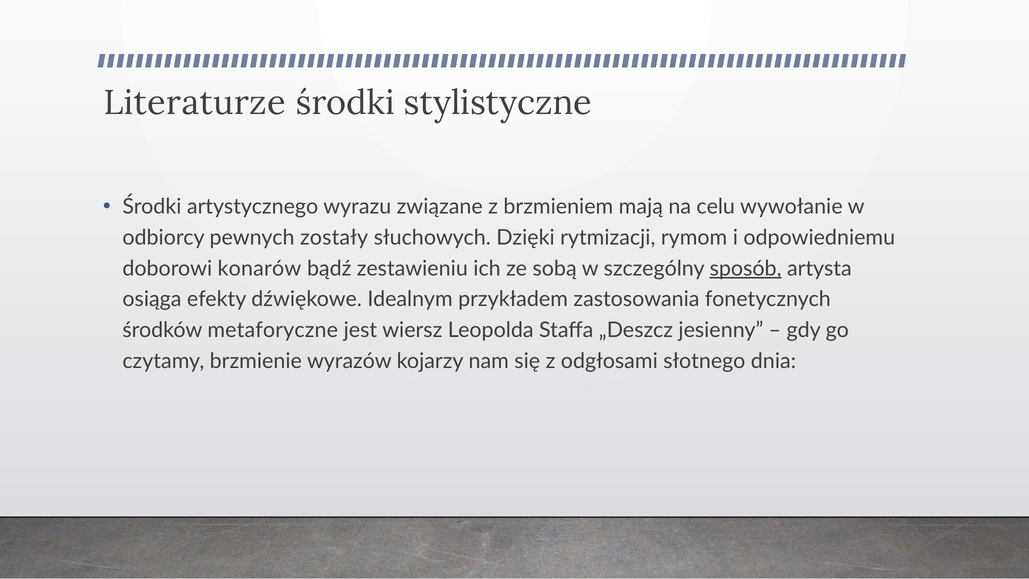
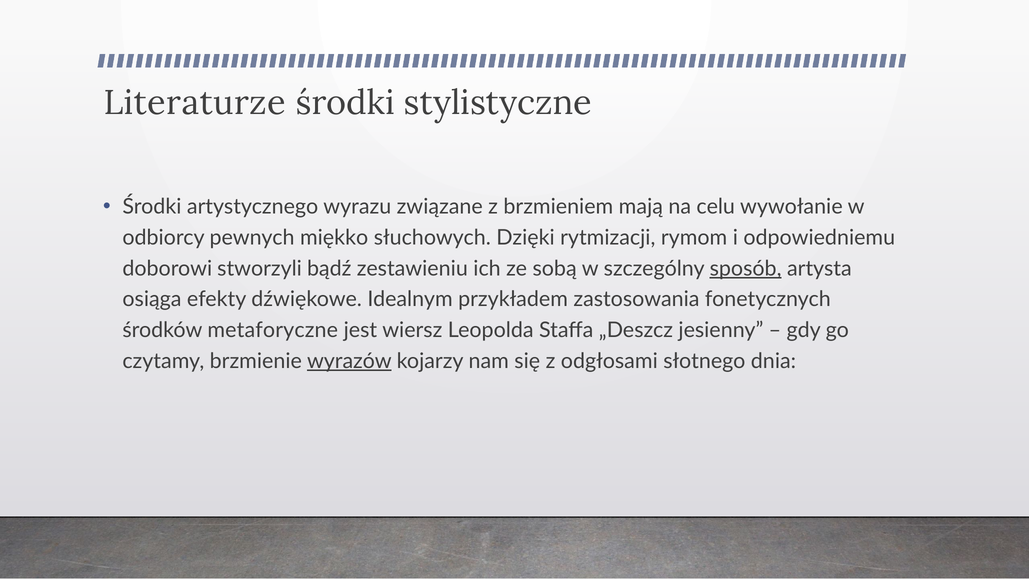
zostały: zostały -> miękko (334, 238)
konarów: konarów -> stworzyli (260, 268)
wyrazów underline: none -> present (349, 361)
